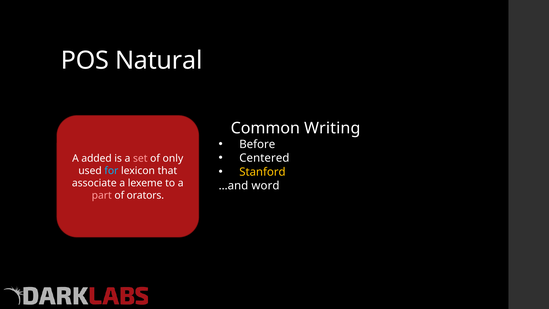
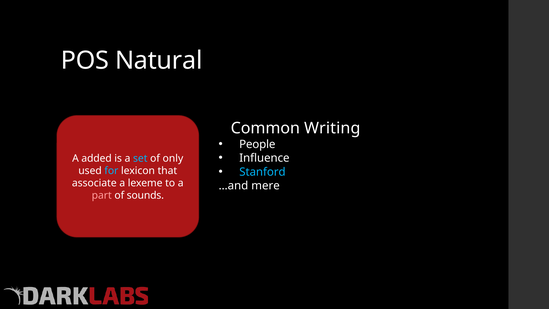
Before: Before -> People (257, 144)
Centered: Centered -> Influence (264, 158)
set colour: pink -> light blue (140, 158)
Stanford colour: yellow -> light blue (262, 172)
word: word -> mere (266, 186)
orators: orators -> sounds (145, 195)
